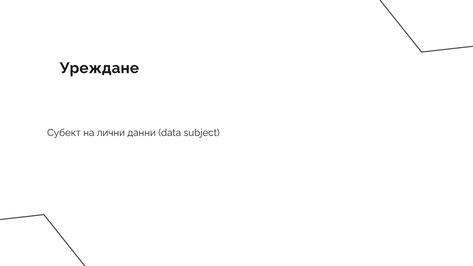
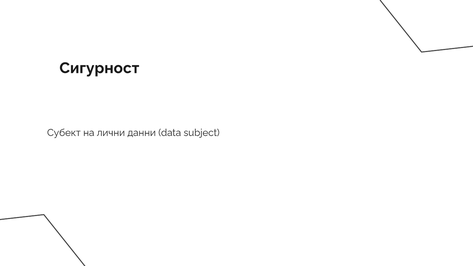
Уреждане: Уреждане -> Сигурност (99, 68)
